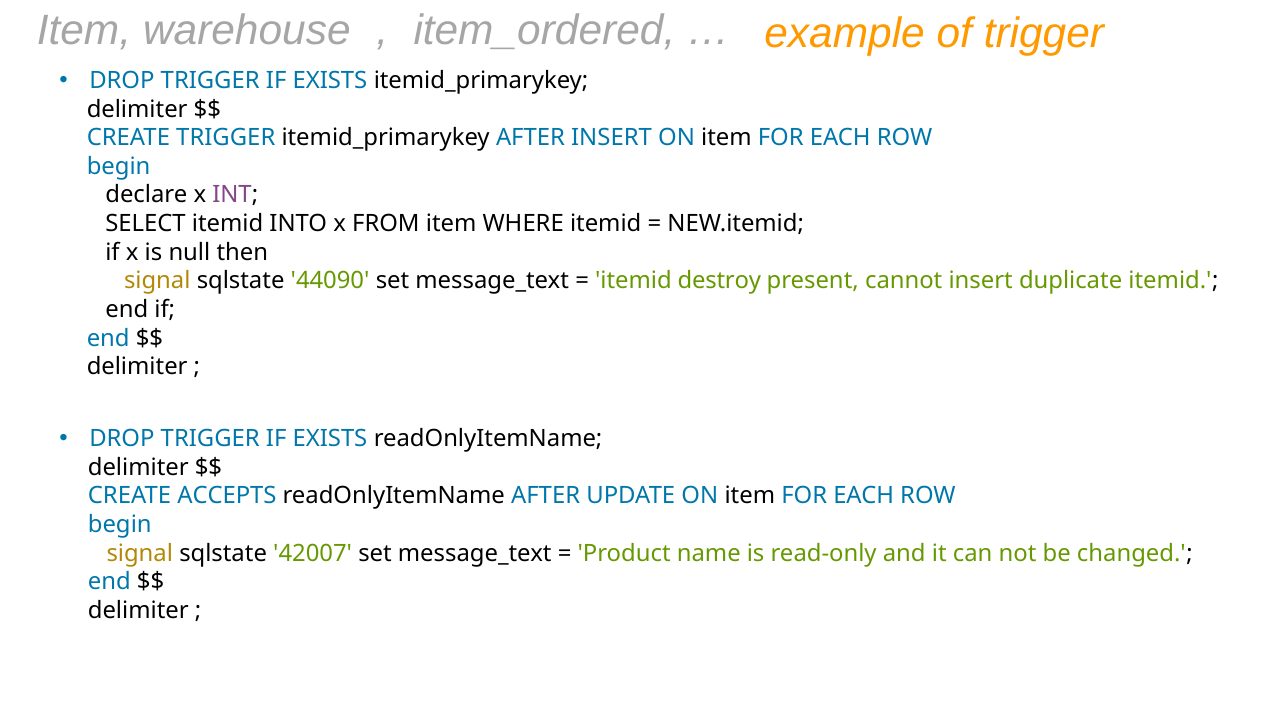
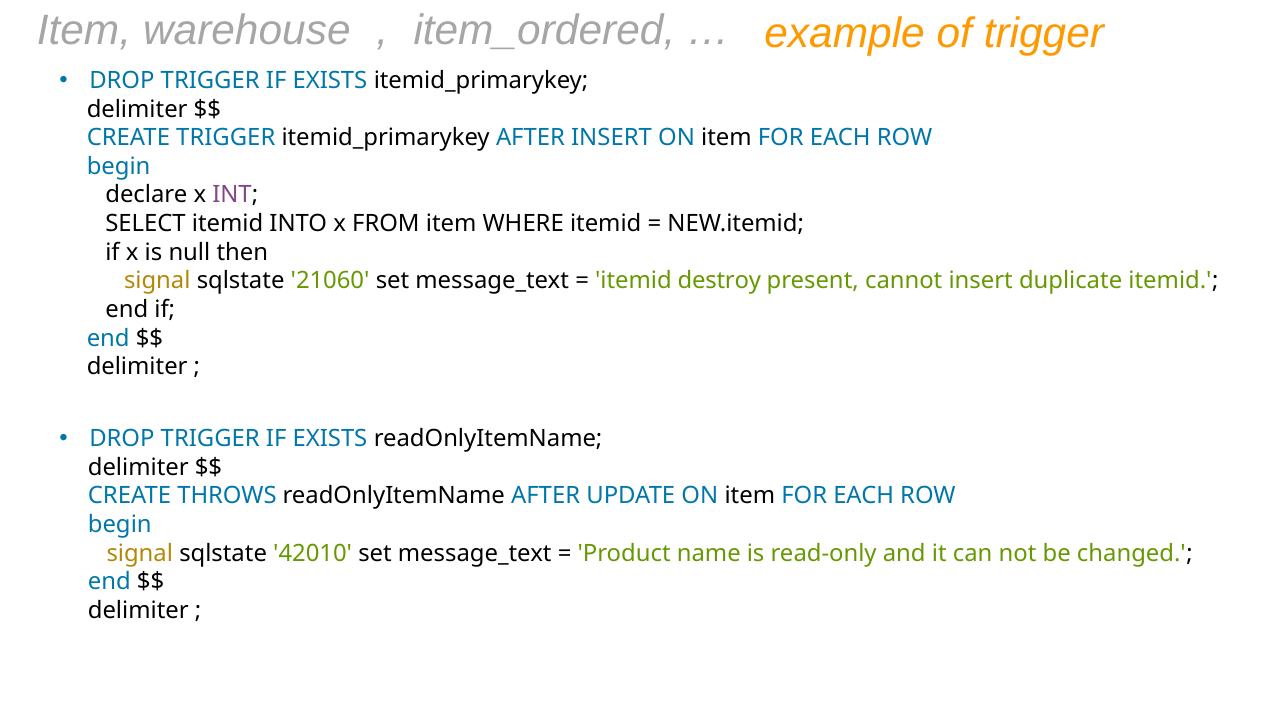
44090: 44090 -> 21060 (330, 281)
ACCEPTS: ACCEPTS -> THROWS (227, 496)
42007: 42007 -> 42010 (313, 553)
